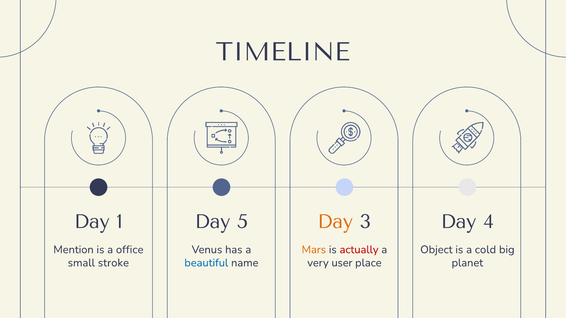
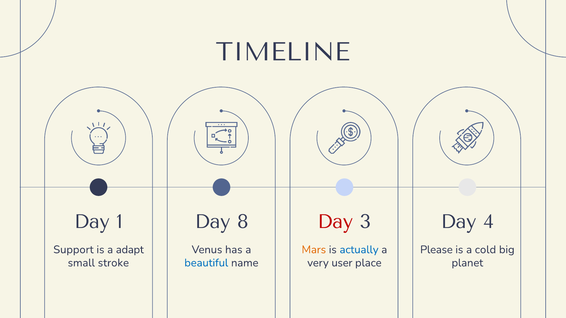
5: 5 -> 8 (243, 222)
Day colour: orange -> red (335, 222)
Mention: Mention -> Support (73, 250)
office: office -> adapt (130, 250)
actually colour: red -> blue (359, 250)
Object: Object -> Please (436, 250)
